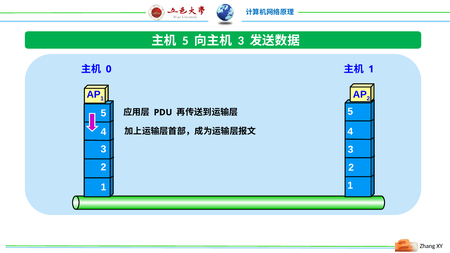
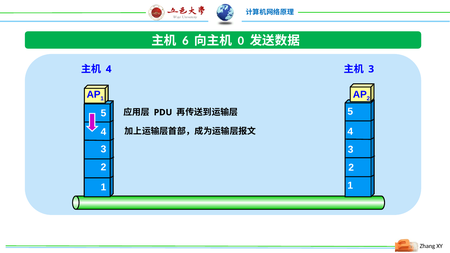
5: 5 -> 6 (185, 41)
3: 3 -> 0 (241, 41)
0: 0 -> 4 (109, 69)
1: 1 -> 3 (371, 69)
